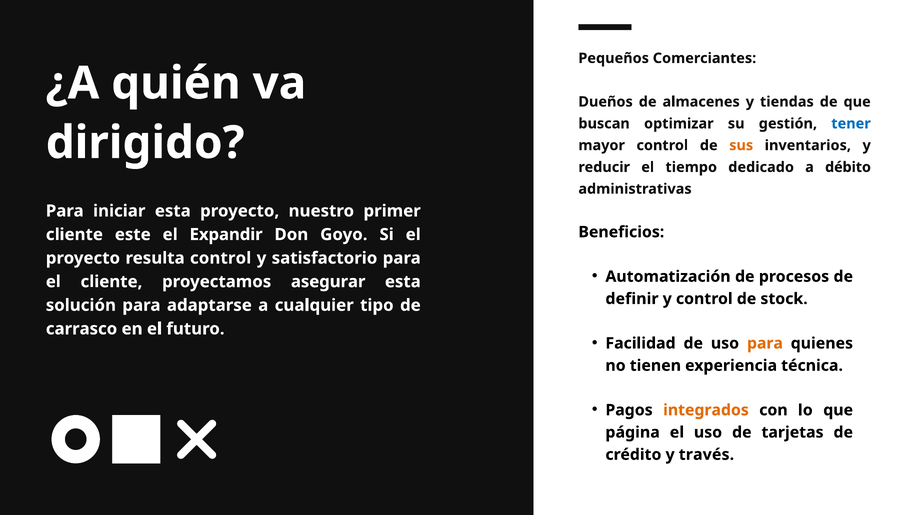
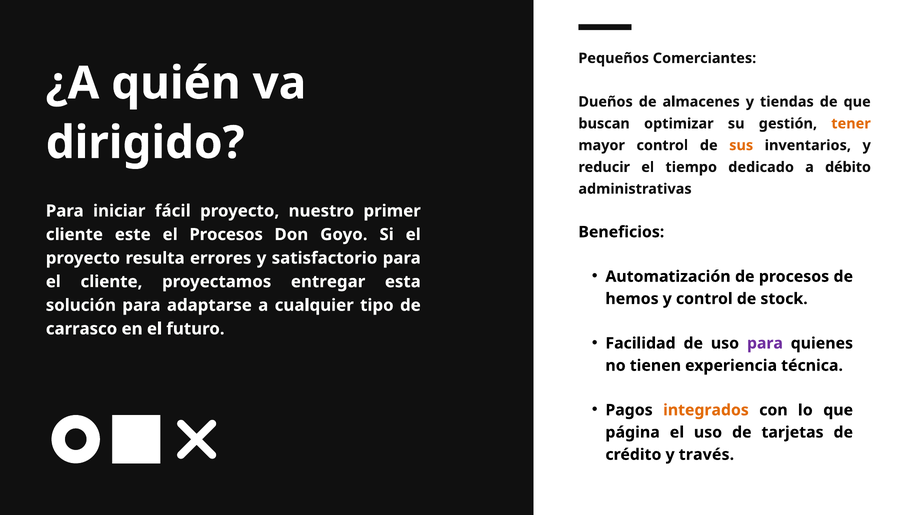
tener colour: blue -> orange (851, 124)
iniciar esta: esta -> fácil (173, 211)
el Expandir: Expandir -> Procesos (226, 235)
resulta control: control -> errores (221, 258)
asegurar: asegurar -> entregar (328, 282)
definir: definir -> hemos (632, 299)
para colour: orange -> purple (765, 343)
